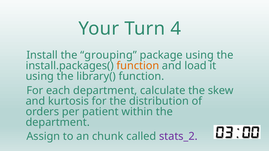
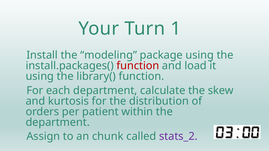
4: 4 -> 1 (176, 29)
grouping: grouping -> modeling (109, 55)
function colour: orange -> red (138, 66)
